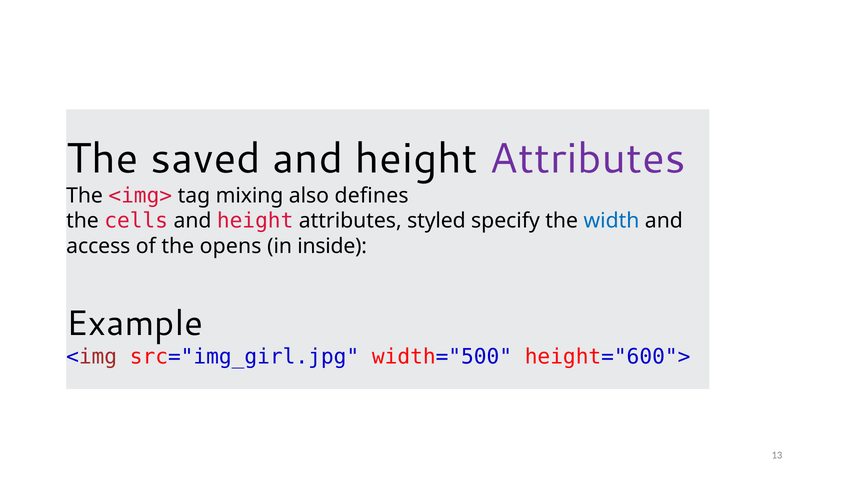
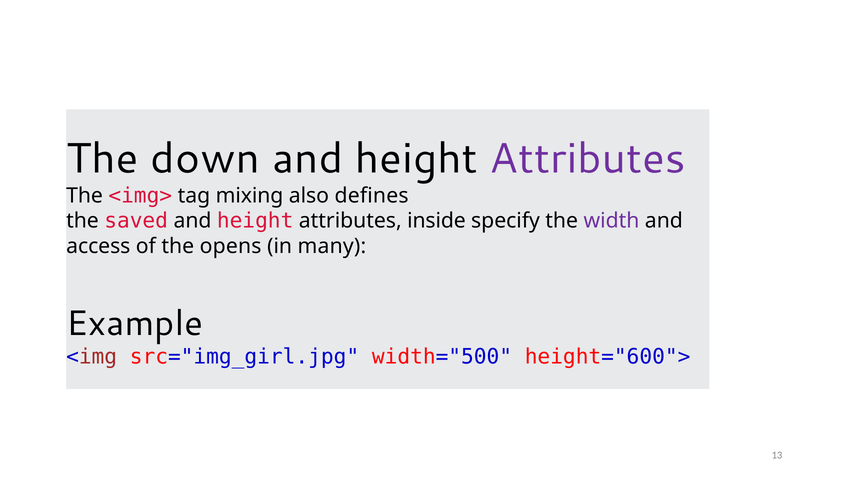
saved: saved -> down (205, 159)
cells: cells -> saved (136, 221)
styled: styled -> inside (436, 221)
width colour: blue -> purple (611, 221)
inside: inside -> many (332, 246)
